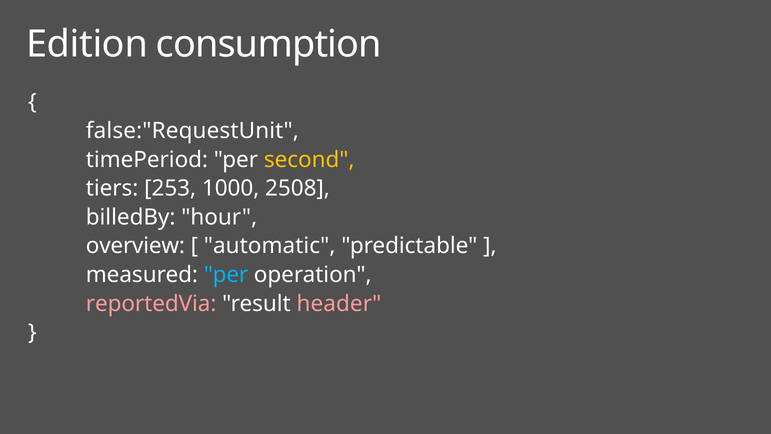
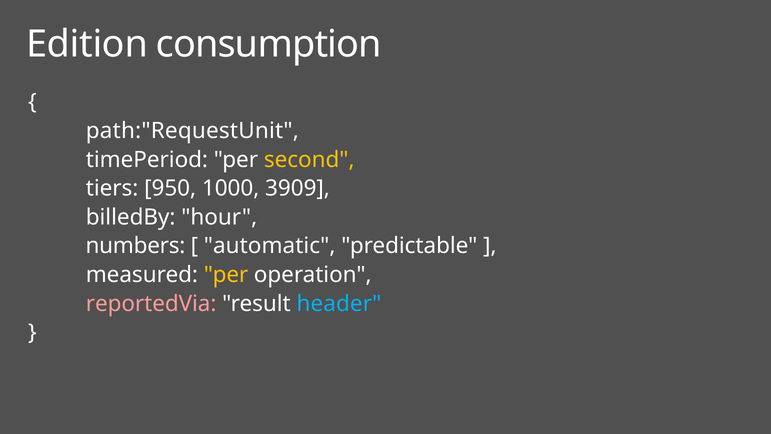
false:"RequestUnit: false:"RequestUnit -> path:"RequestUnit (192, 131)
253: 253 -> 950 (170, 188)
2508: 2508 -> 3909 (297, 188)
overview: overview -> numbers (135, 246)
per colour: light blue -> yellow (226, 275)
header colour: pink -> light blue (339, 303)
